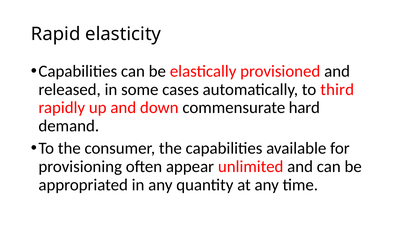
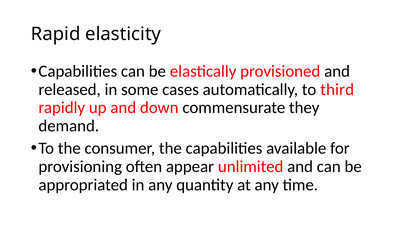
hard: hard -> they (304, 108)
